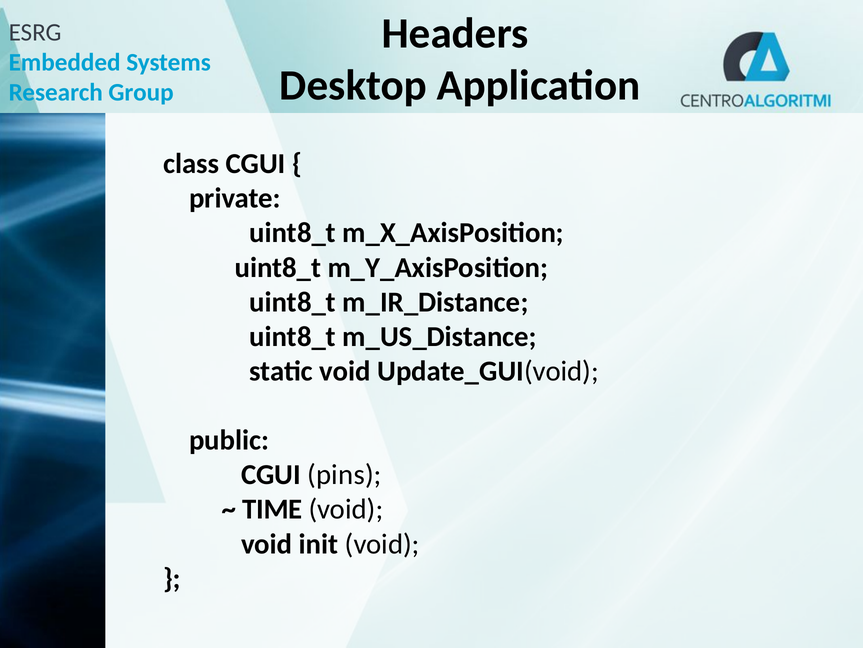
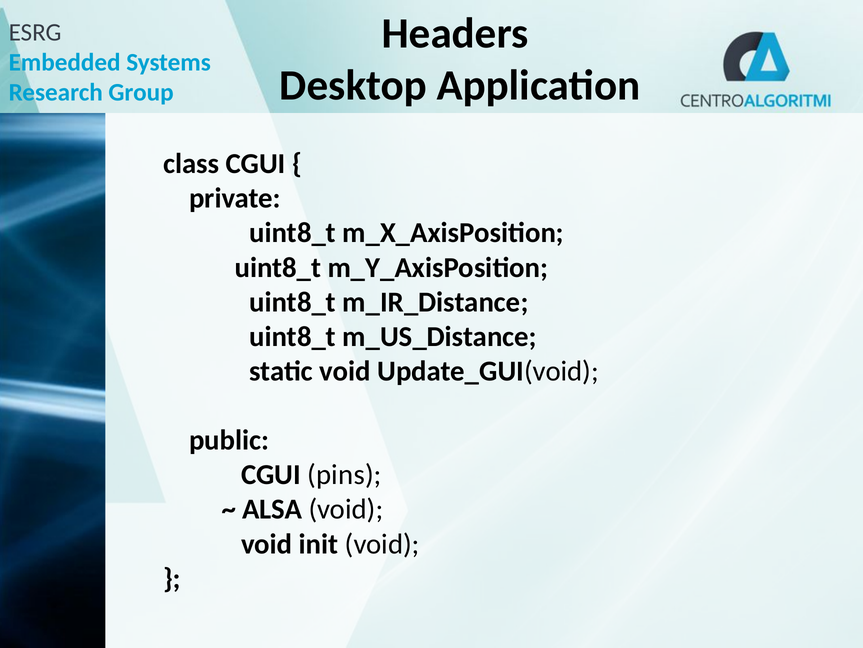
TIME: TIME -> ALSA (272, 509)
